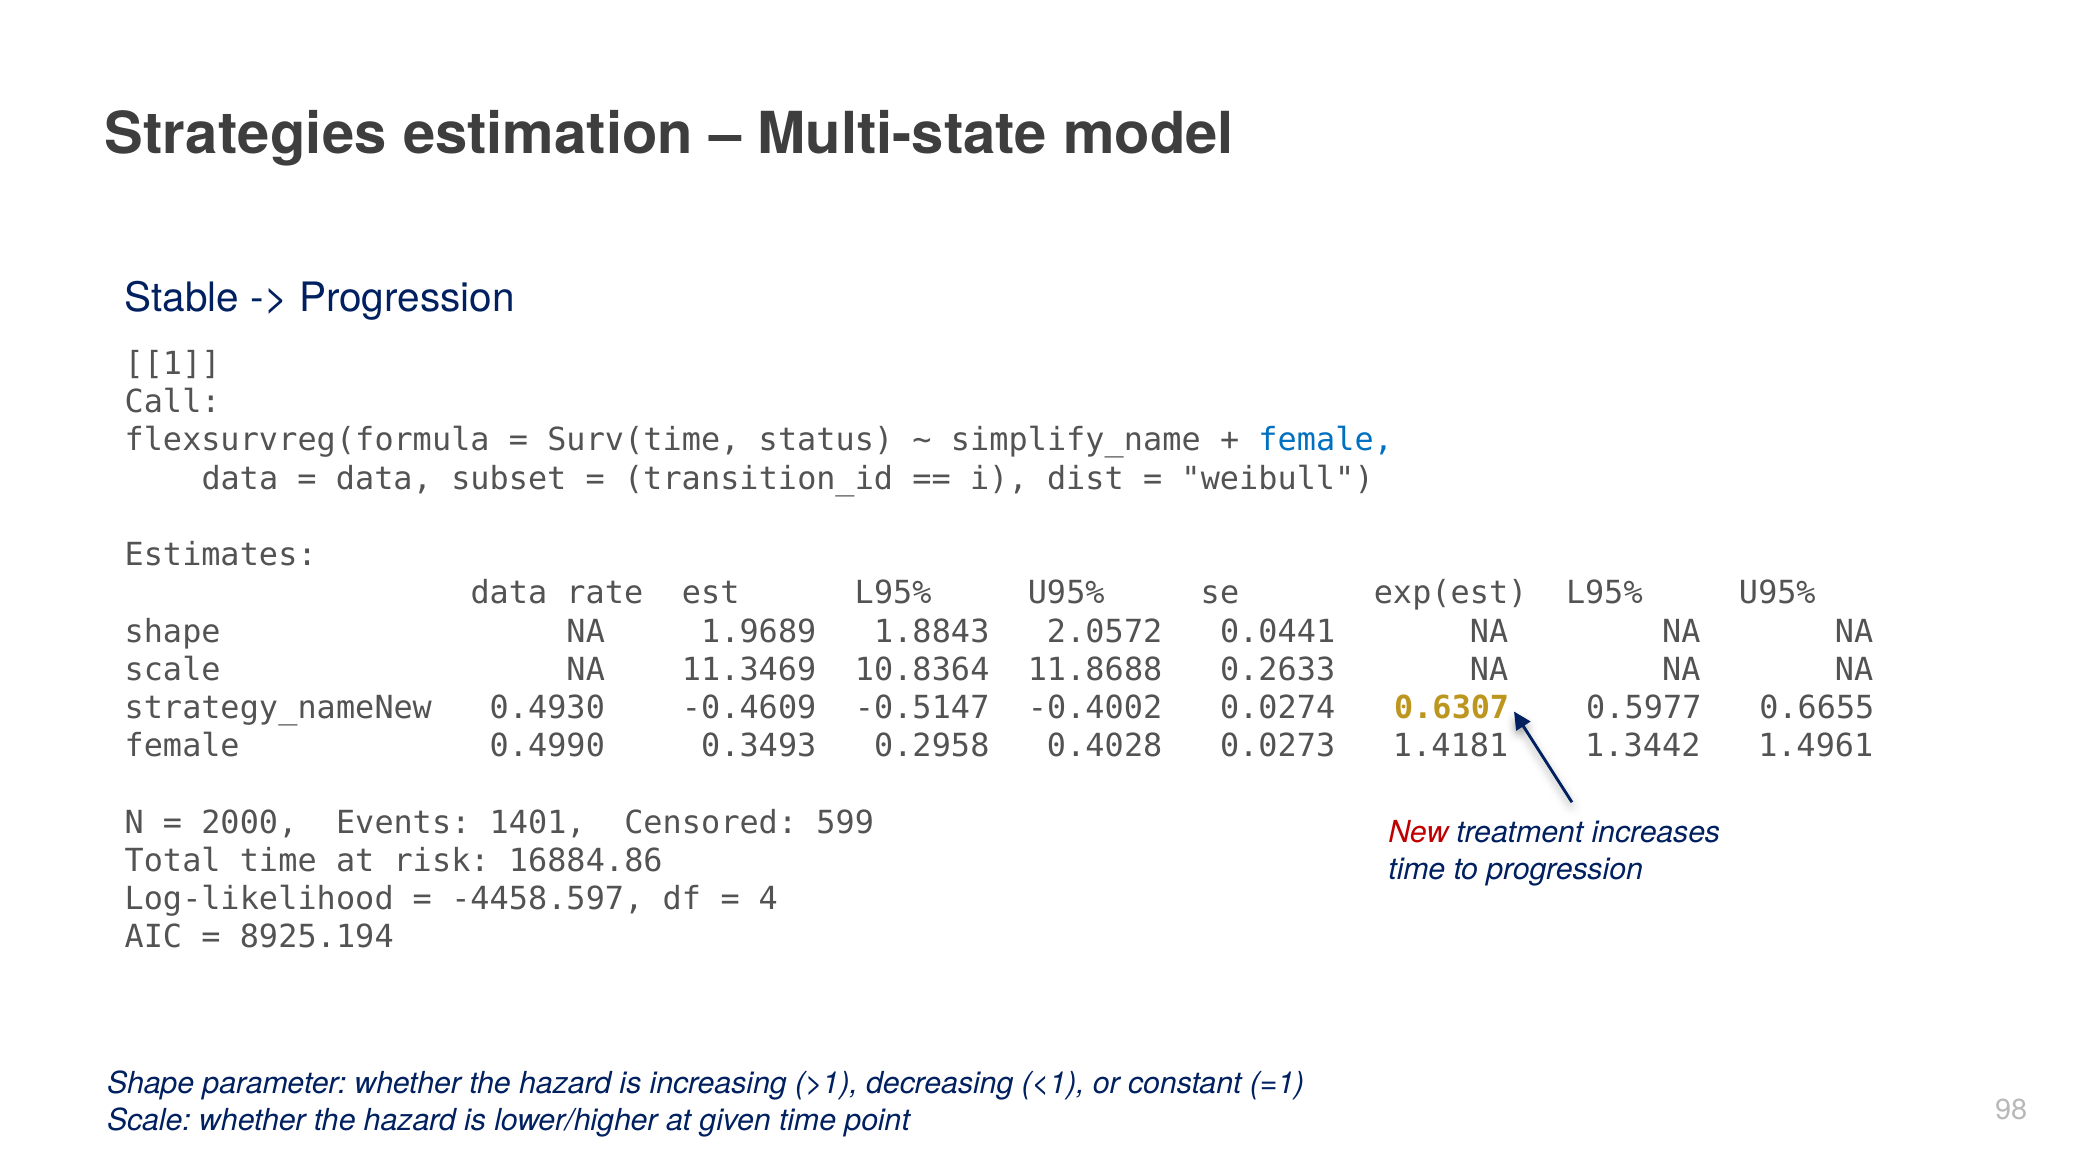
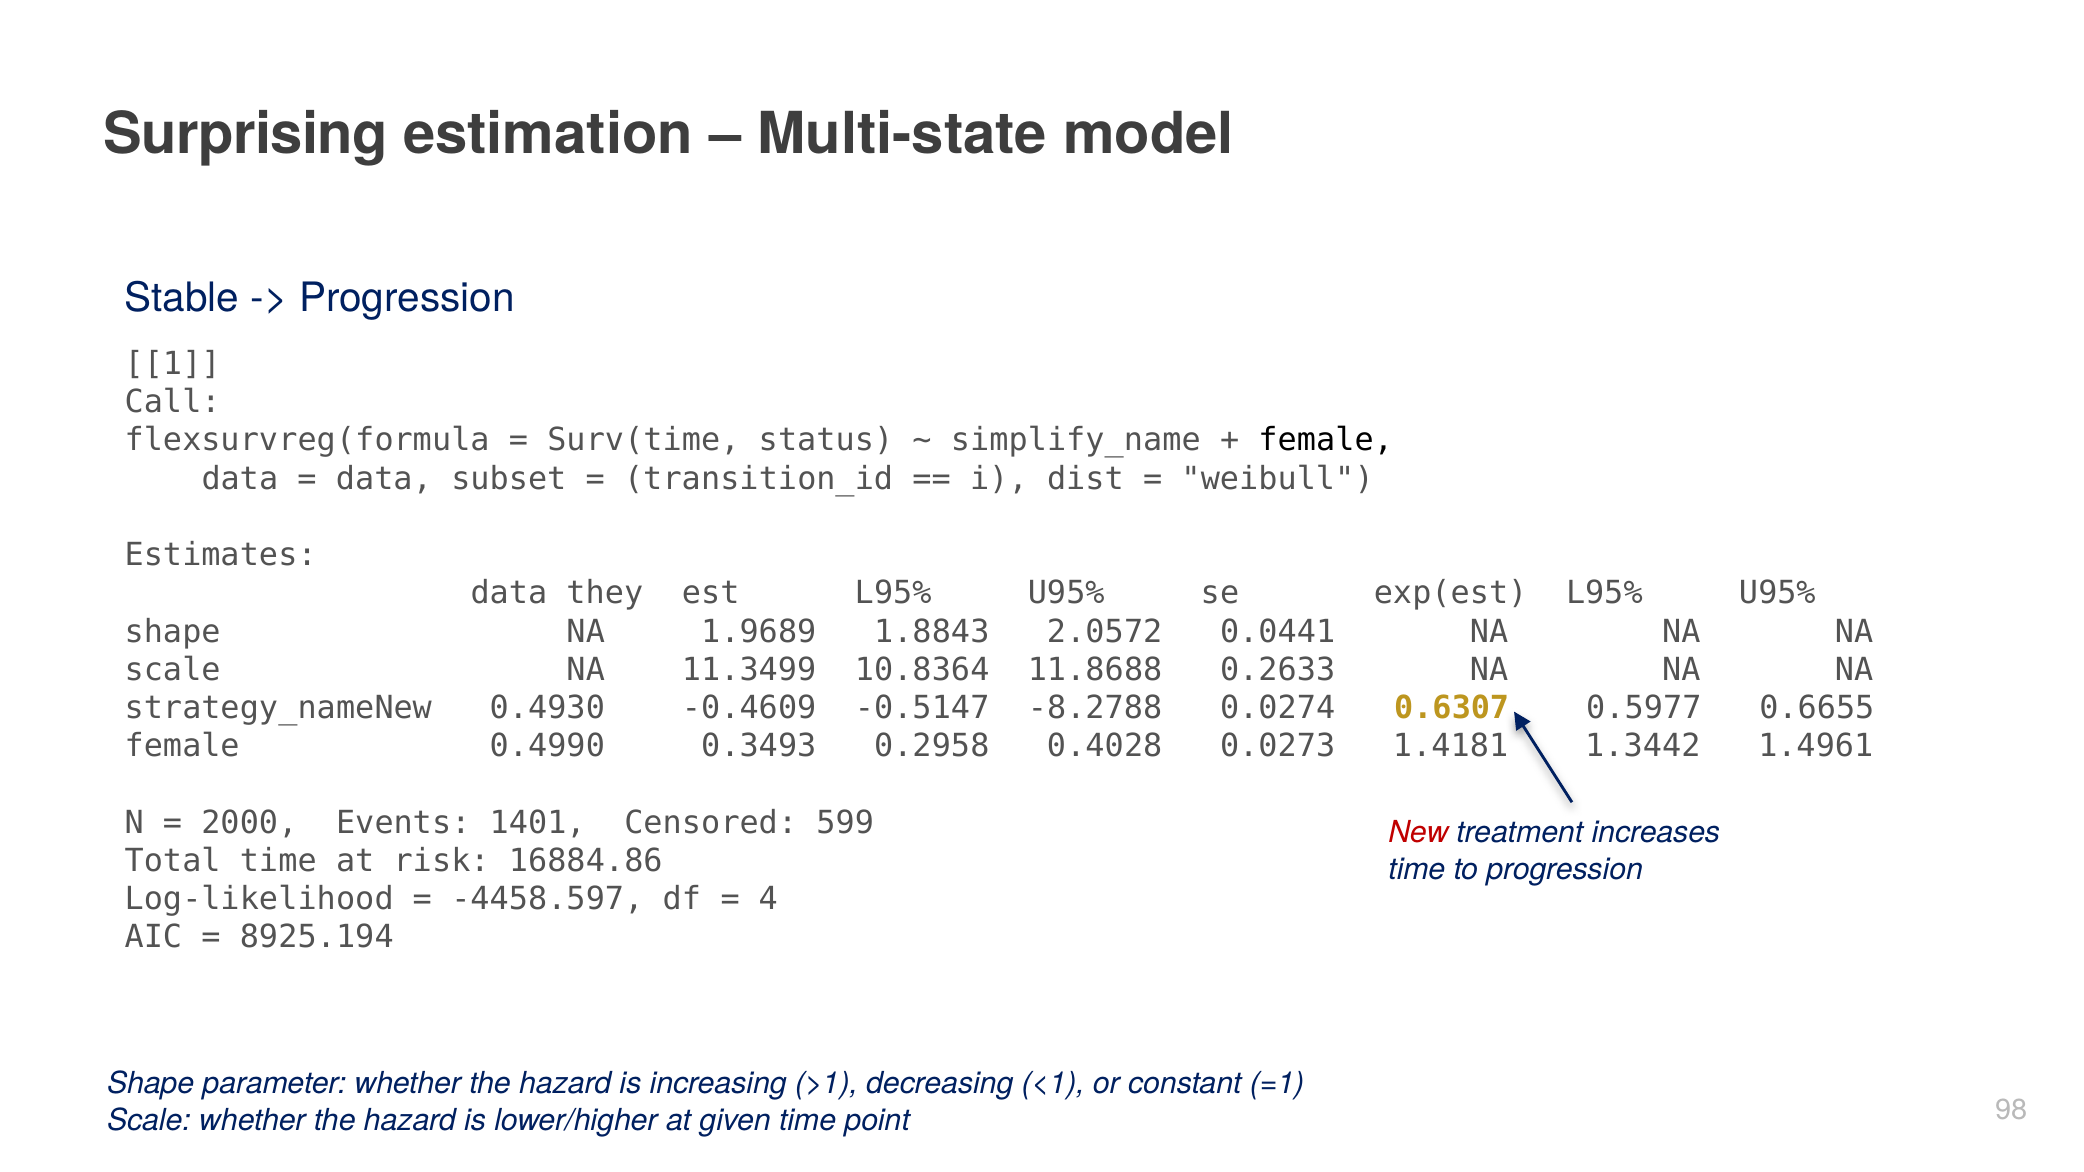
Strategies: Strategies -> Surprising (246, 134)
female colour: blue -> black (1326, 441)
rate: rate -> they (605, 594)
11.3469: 11.3469 -> 11.3499 (749, 670)
-0.4002: -0.4002 -> -8.2788 (1095, 708)
